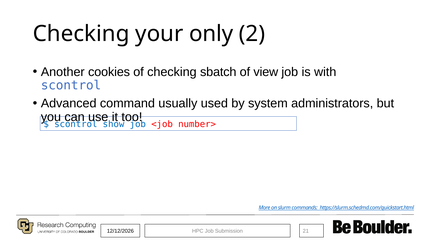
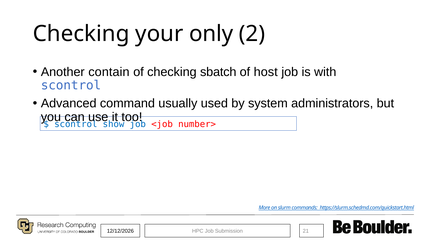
cookies: cookies -> contain (109, 72)
view: view -> host (266, 72)
